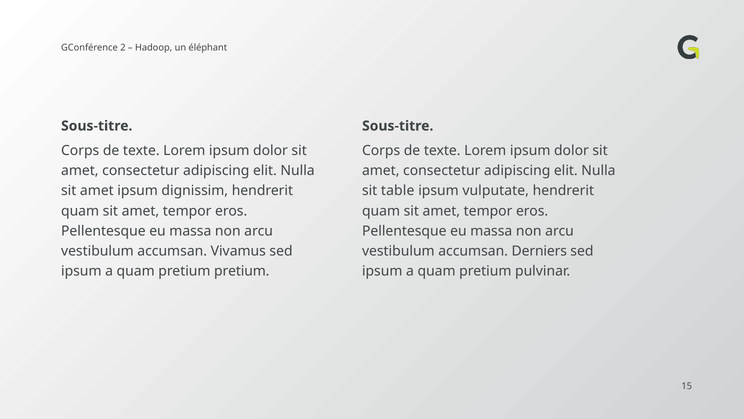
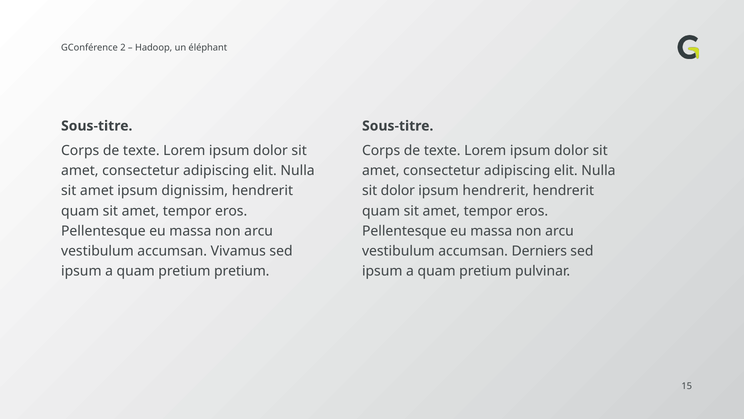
sit table: table -> dolor (398, 191)
ipsum vulputate: vulputate -> hendrerit (496, 191)
